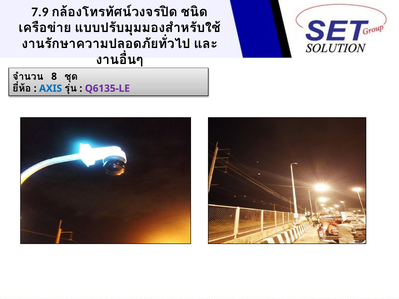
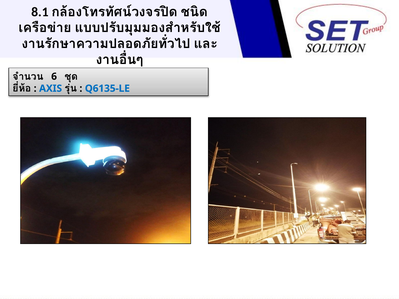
7.9: 7.9 -> 8.1 (40, 12)
8: 8 -> 6 (54, 77)
Q6135-LE colour: purple -> blue (107, 89)
